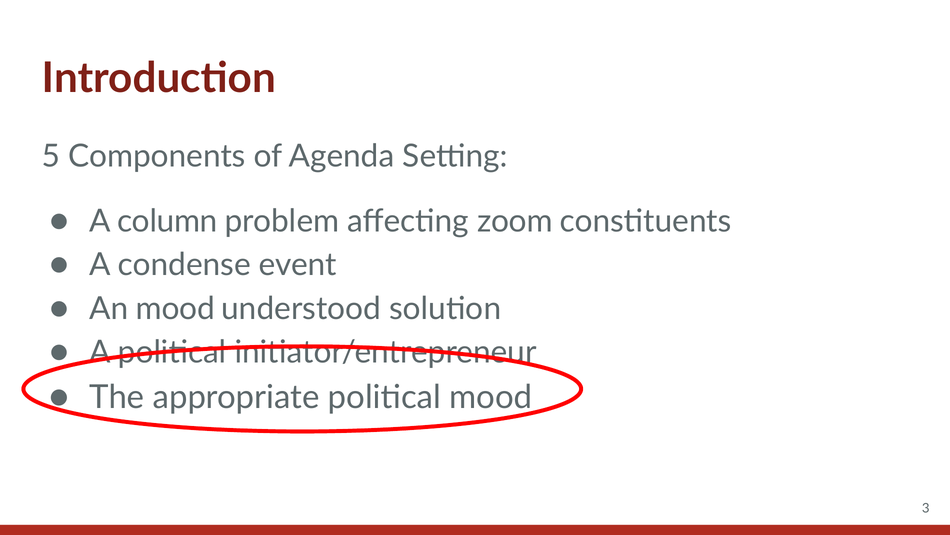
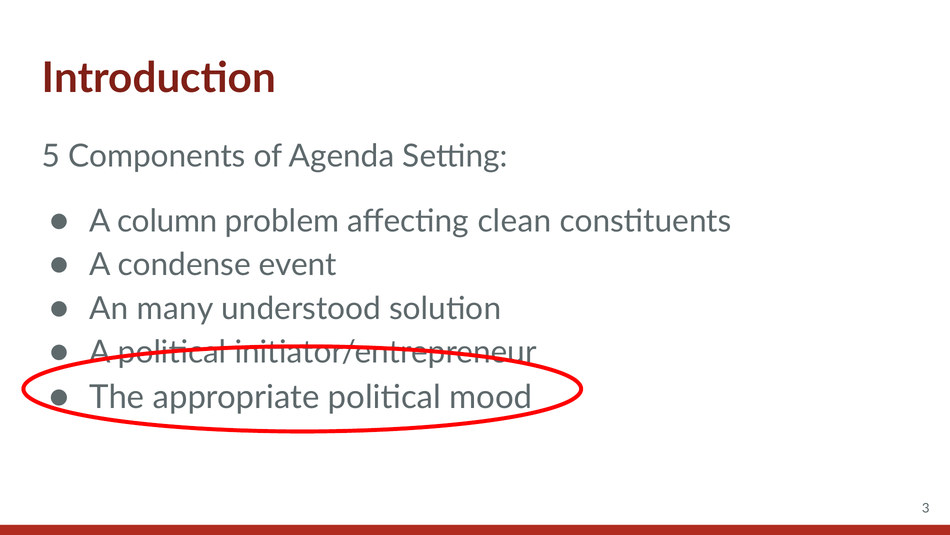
zoom: zoom -> clean (515, 221)
An mood: mood -> many (175, 308)
